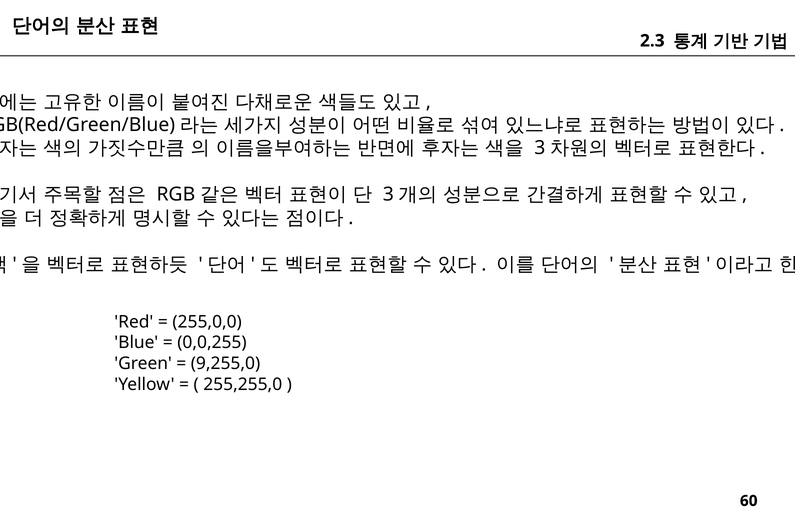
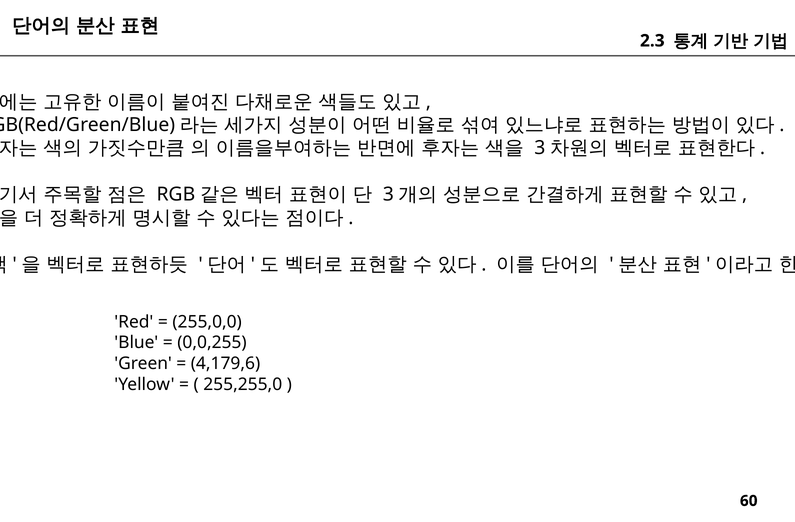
9,255,0: 9,255,0 -> 4,179,6 (226, 364)
